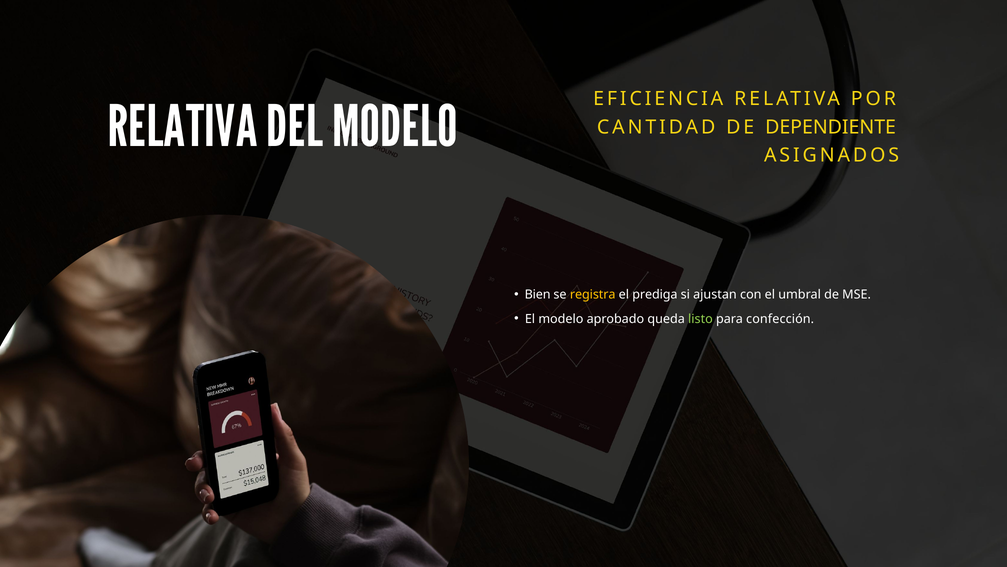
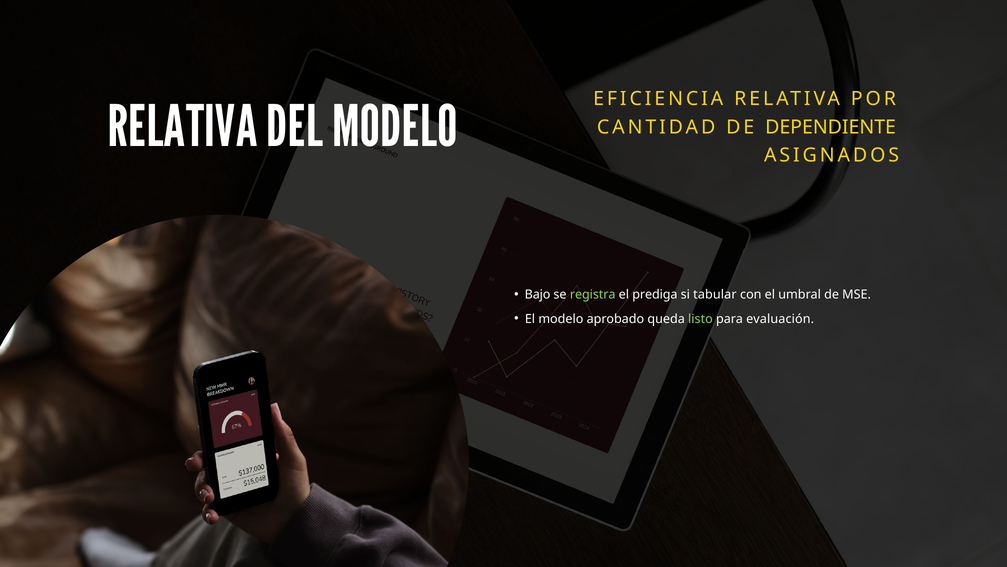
Bien: Bien -> Bajo (538, 294)
registra colour: yellow -> light green (593, 294)
ajustan: ajustan -> tabular (715, 294)
confección: confección -> evaluación (780, 319)
